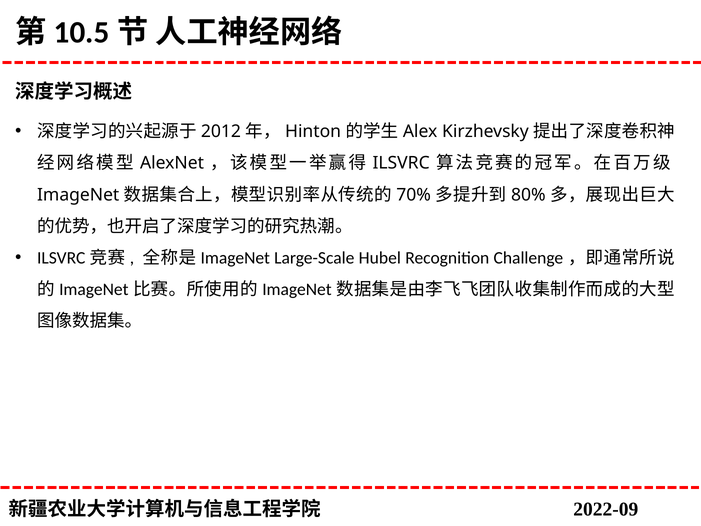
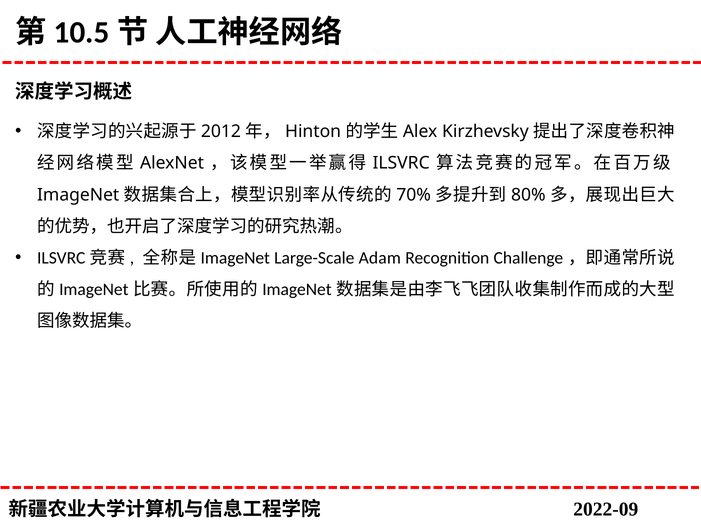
Hubel: Hubel -> Adam (380, 258)
